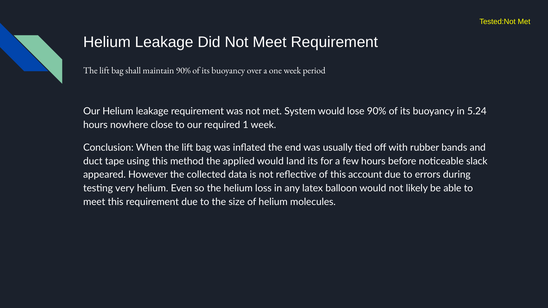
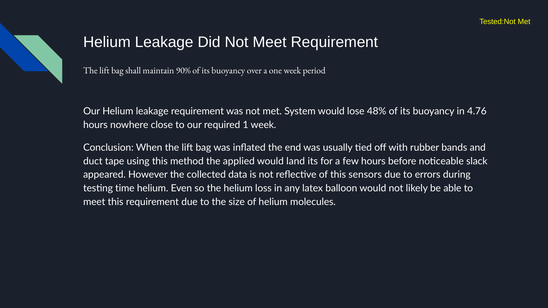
lose 90%: 90% -> 48% (377, 111)
5.24: 5.24 -> 4.76 (477, 111)
account: account -> sensors (365, 175)
very: very -> time (125, 188)
